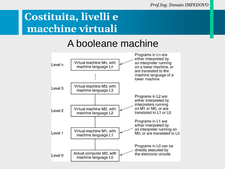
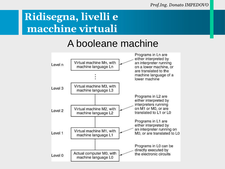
Costituita: Costituita -> Ridisegna (51, 17)
